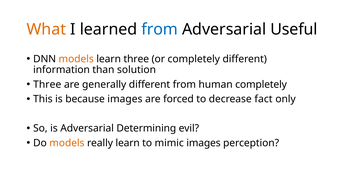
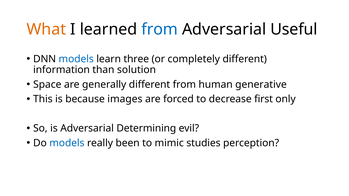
models colour: orange -> blue (76, 59)
Three: Three -> Space (47, 85)
human completely: completely -> generative (261, 85)
fact: fact -> first (264, 99)
models colour: orange -> blue (67, 143)
really learn: learn -> been (128, 143)
mimic images: images -> studies (203, 143)
